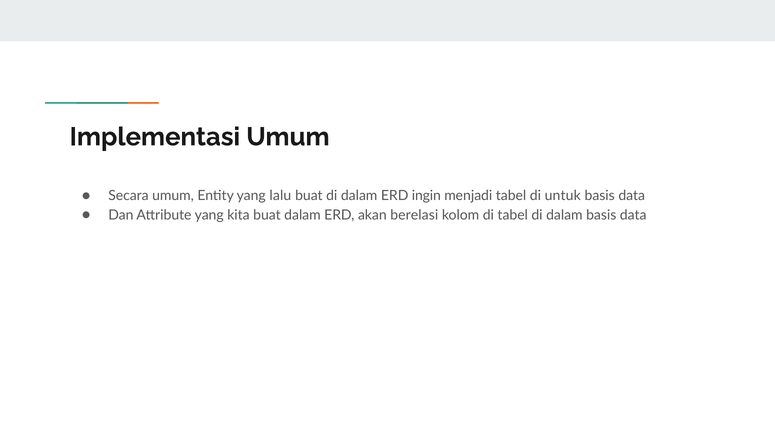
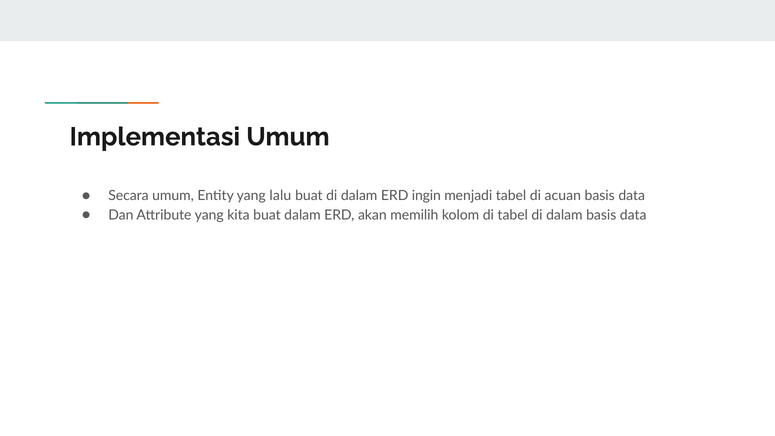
untuk: untuk -> acuan (563, 196)
berelasi: berelasi -> memilih (414, 215)
